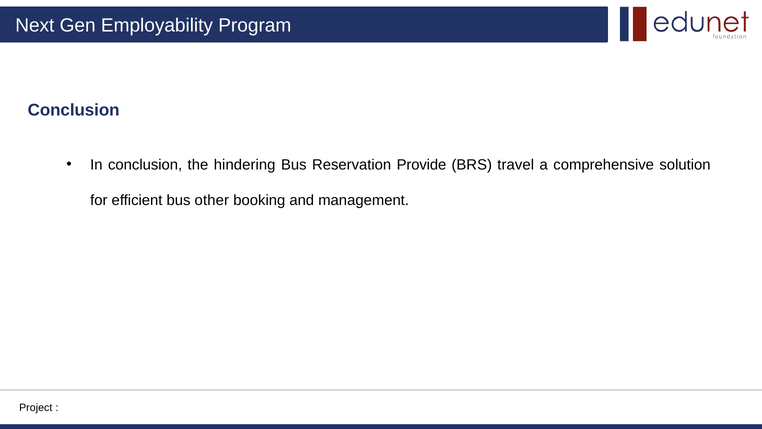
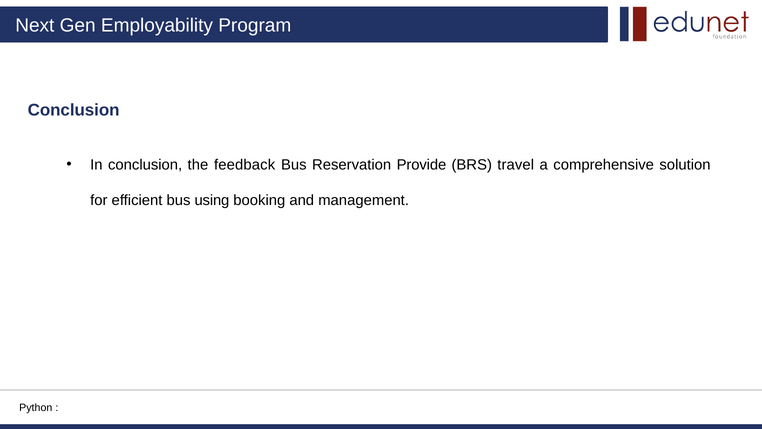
hindering: hindering -> feedback (245, 165)
other: other -> using (212, 200)
Project: Project -> Python (36, 407)
